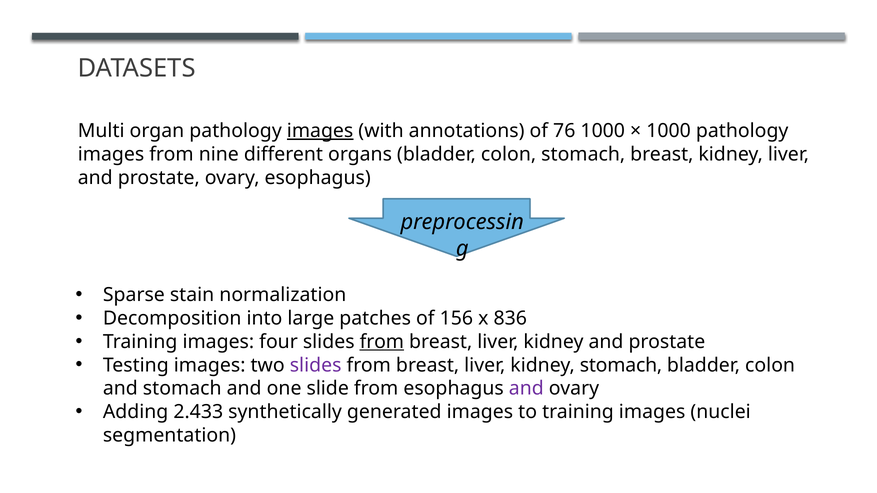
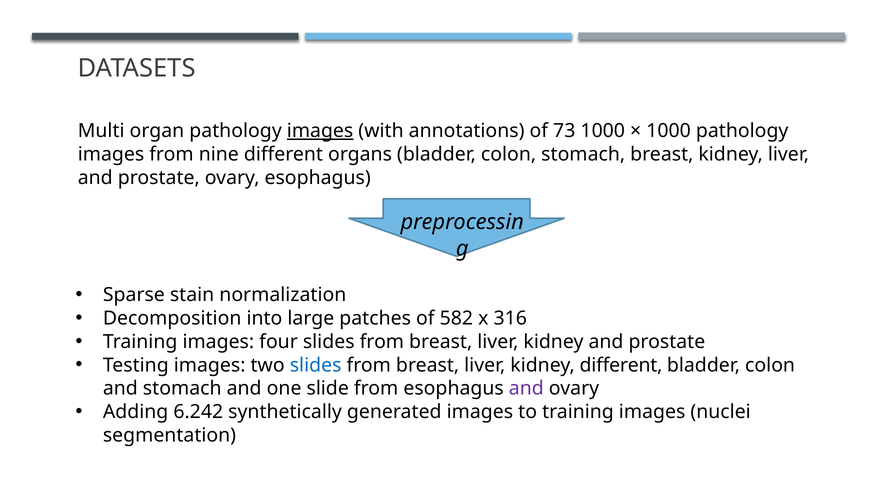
76: 76 -> 73 (564, 131)
156: 156 -> 582 (456, 319)
836: 836 -> 316 (510, 319)
from underline: present -> none (382, 342)
slides colour: purple -> blue (316, 365)
kidney stomach: stomach -> different (621, 365)
2.433: 2.433 -> 6.242 (198, 412)
